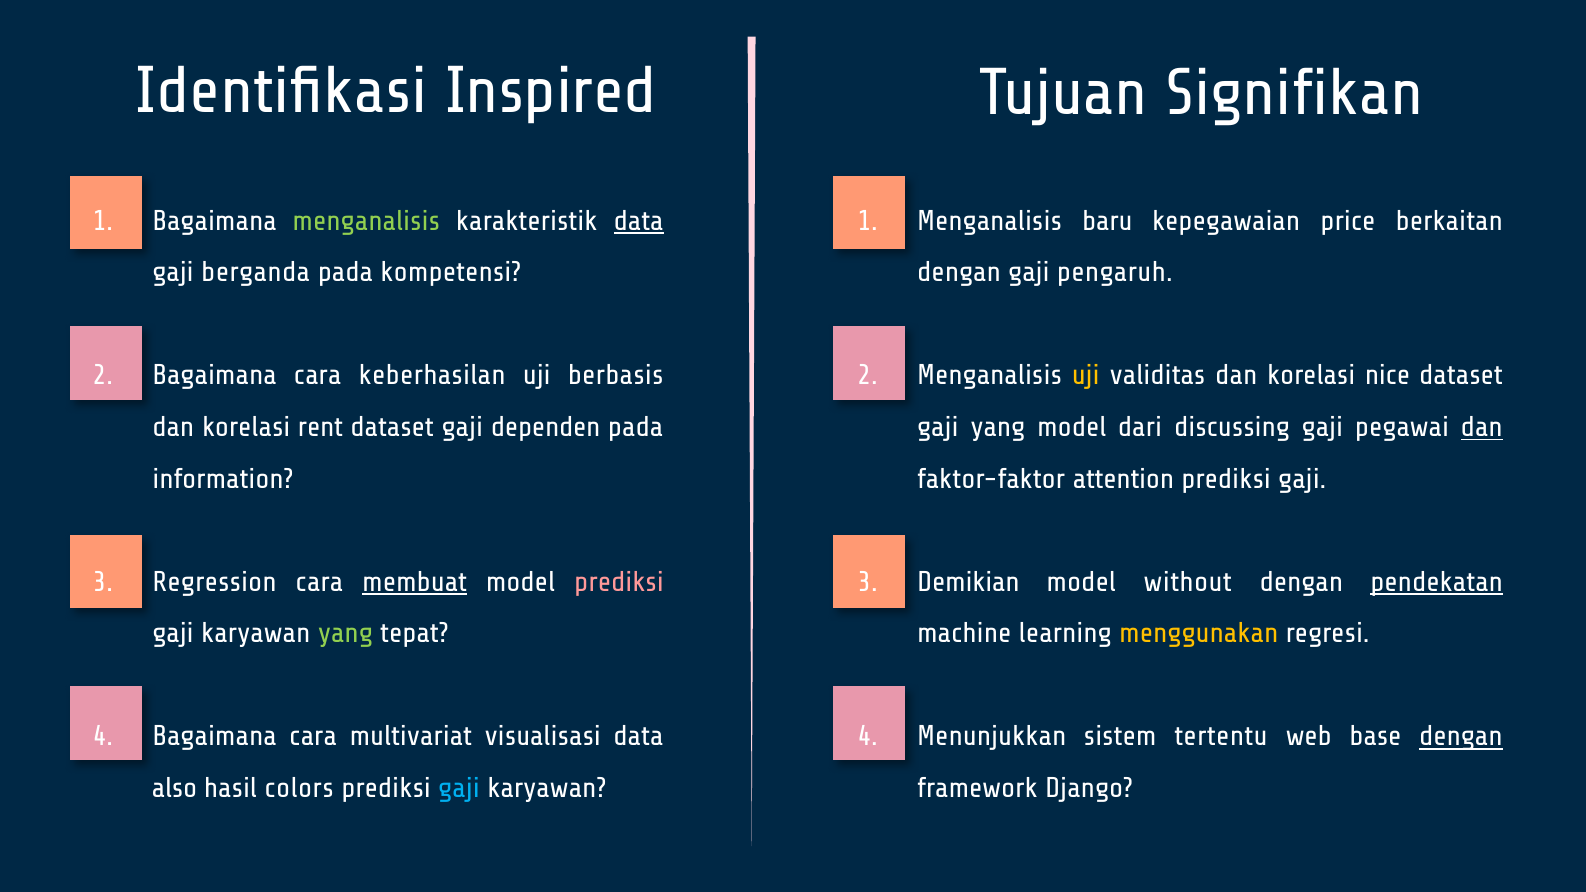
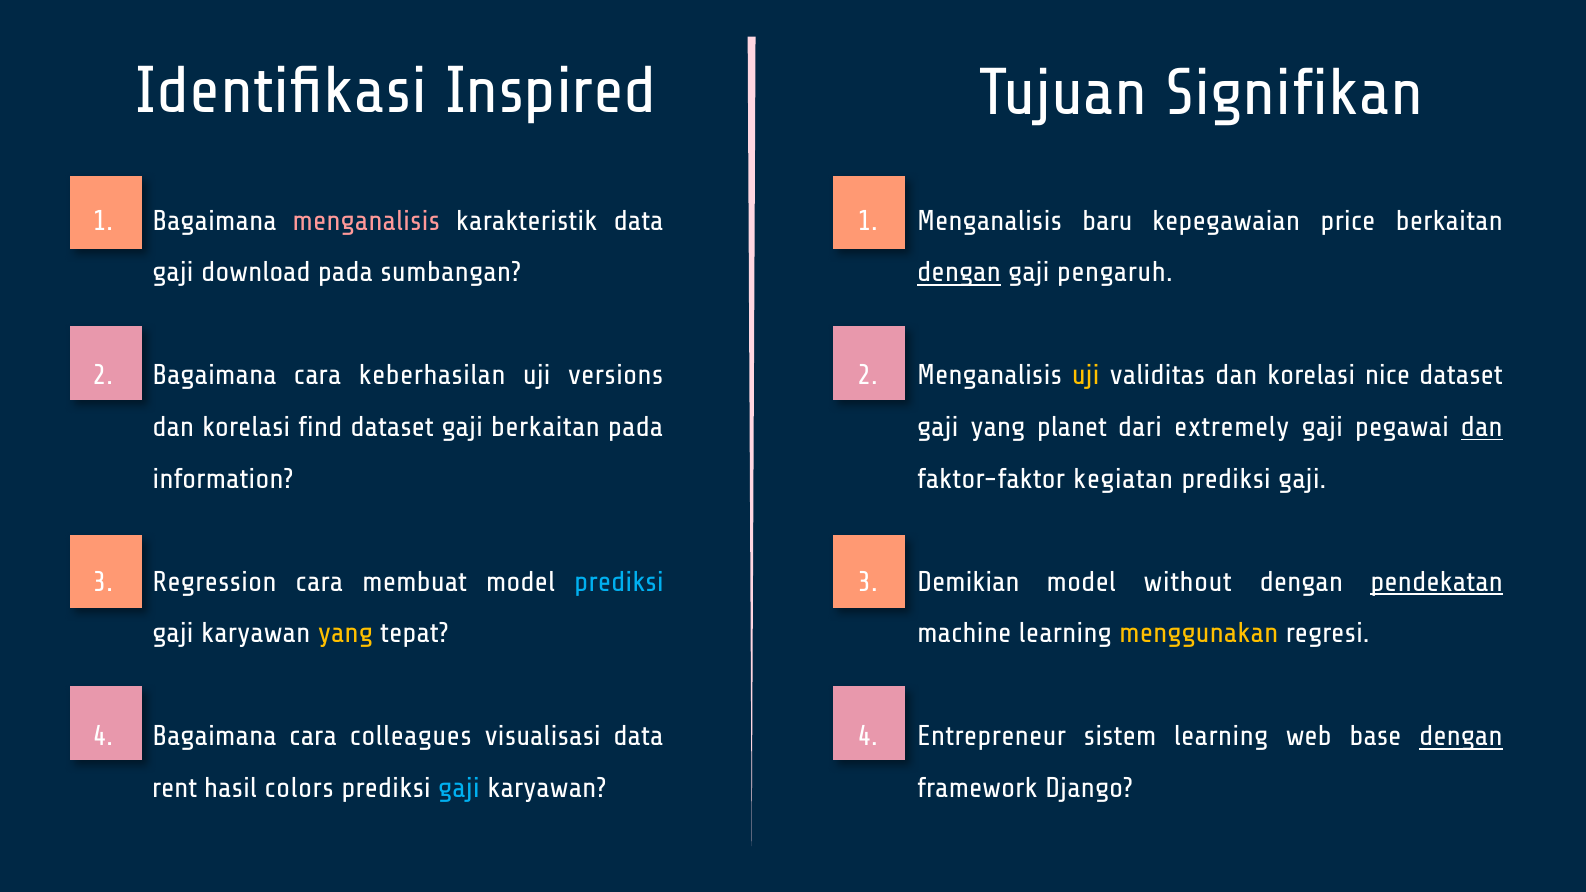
menganalisis colour: light green -> pink (366, 221)
data underline: present -> none (639, 221)
berganda: berganda -> download (256, 272)
kompetensi: kompetensi -> sumbangan (451, 272)
dengan underline: none -> present (959, 272)
berbasis: berbasis -> versions (616, 376)
rent: rent -> find (320, 427)
gaji dependen: dependen -> berkaitan (545, 427)
yang model: model -> planet (1072, 427)
discussing: discussing -> extremely (1232, 427)
attention: attention -> kegiatan (1123, 479)
membuat underline: present -> none (415, 582)
prediksi colour: pink -> light blue (619, 582)
yang colour: light green -> yellow (345, 633)
multivariat: multivariat -> colleagues (411, 737)
Menunjukkan: Menunjukkan -> Entrepreneur (992, 737)
sistem tertentu: tertentu -> learning (1221, 737)
also: also -> rent (175, 788)
